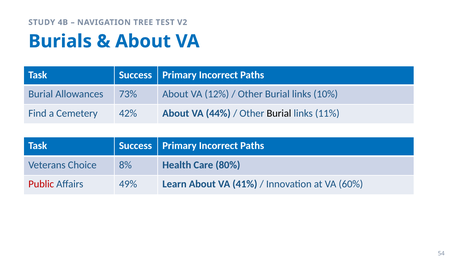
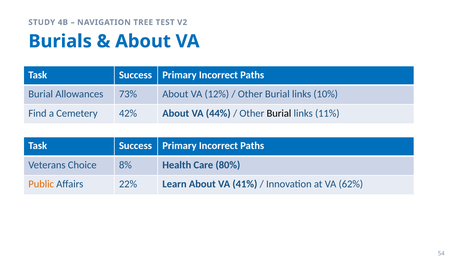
Public colour: red -> orange (41, 184)
49%: 49% -> 22% (128, 184)
60%: 60% -> 62% (351, 184)
